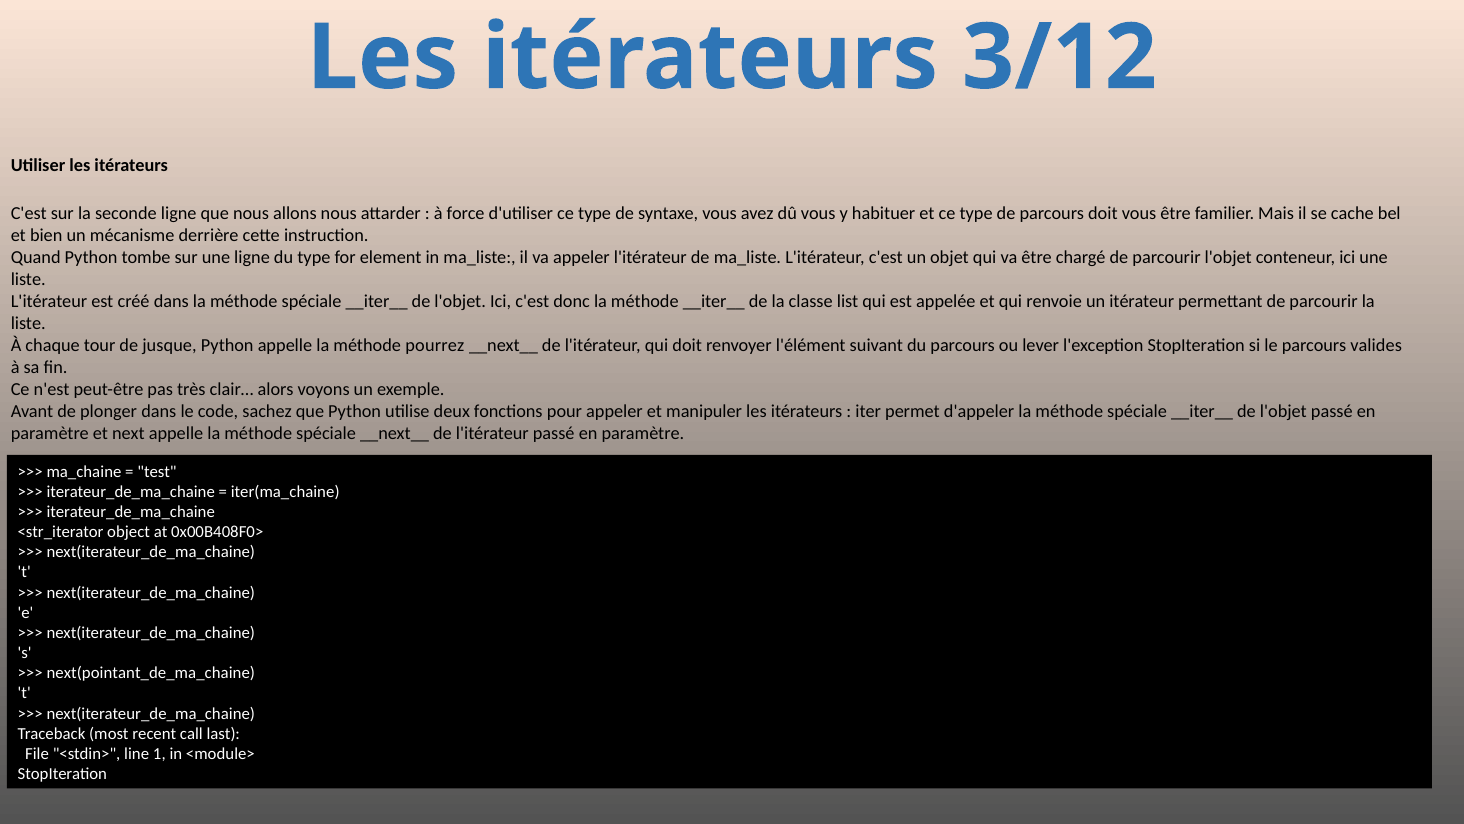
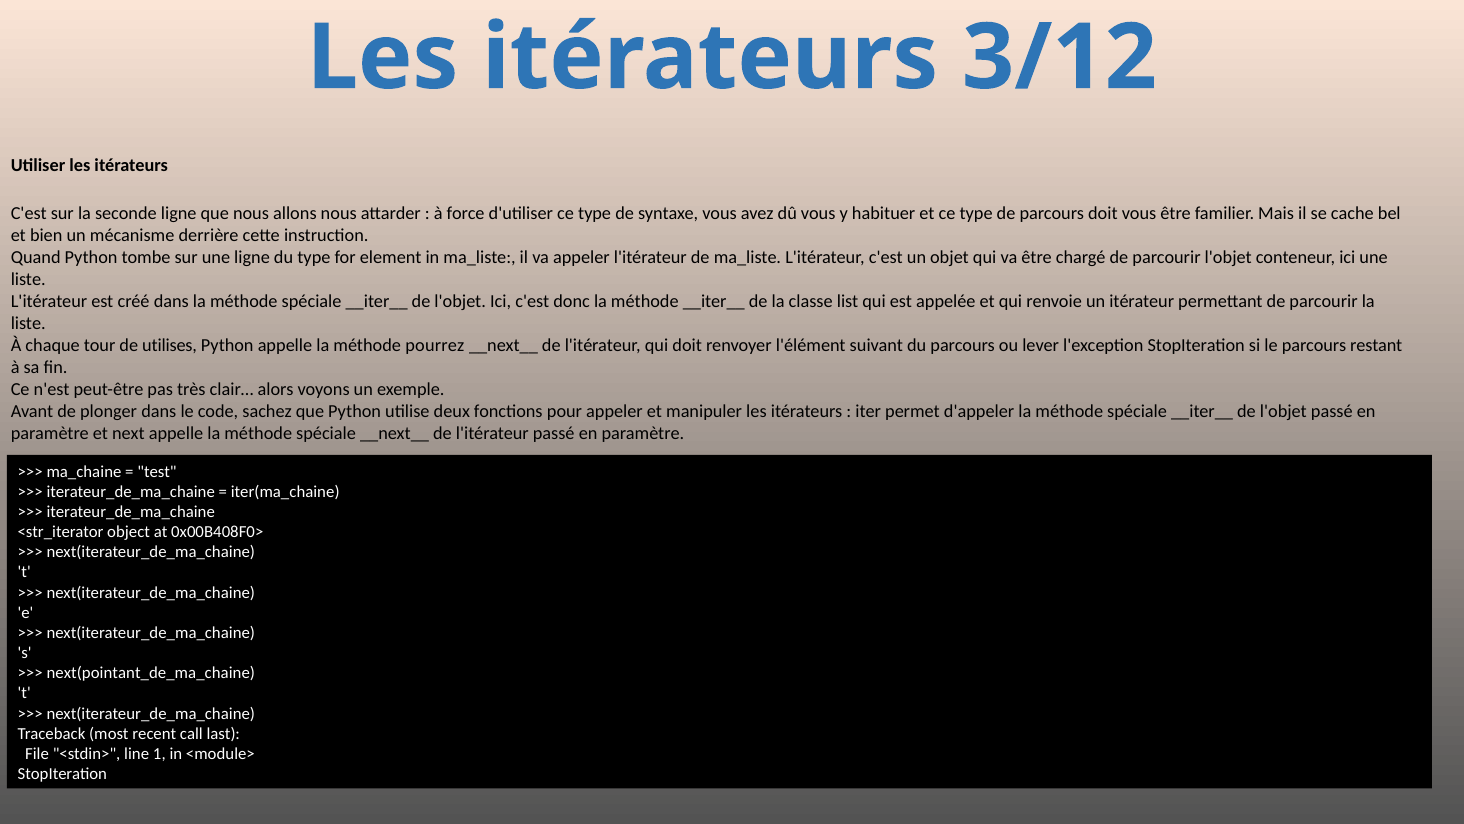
jusque: jusque -> utilises (170, 345)
valides: valides -> restant (1376, 345)
